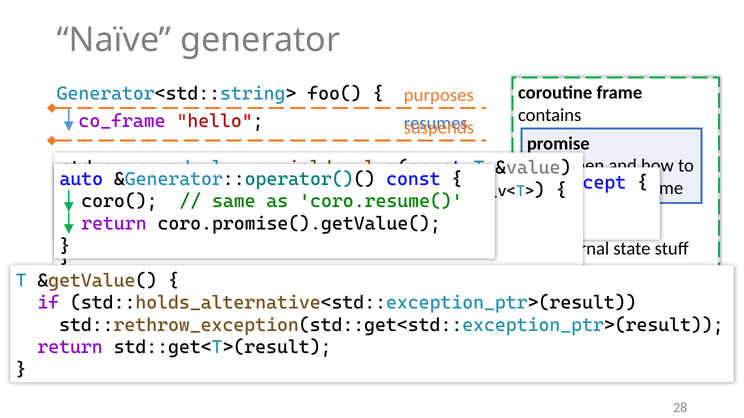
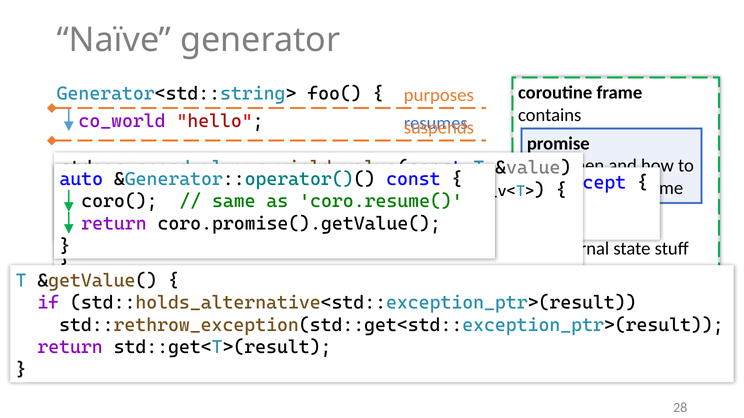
co_frame: co_frame -> co_world (122, 121)
